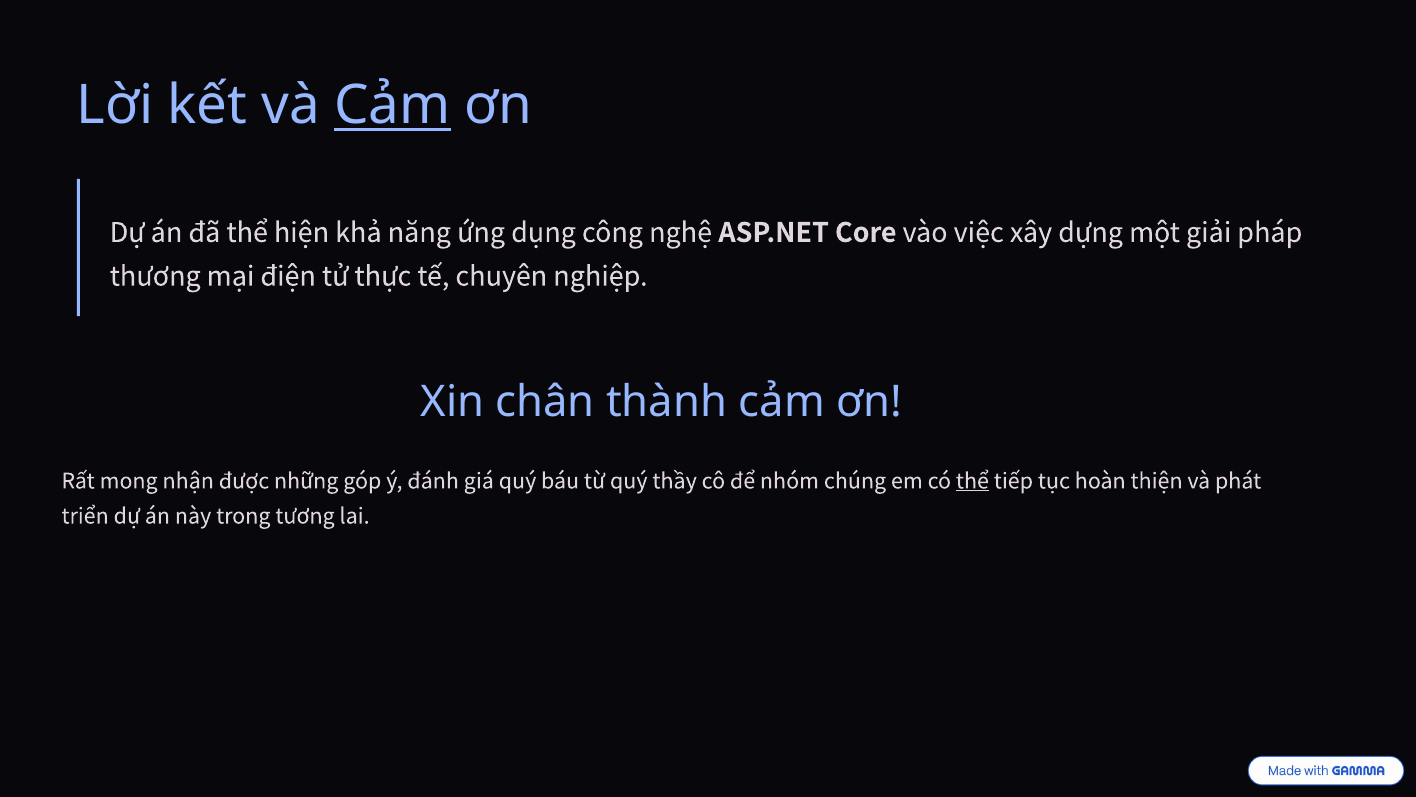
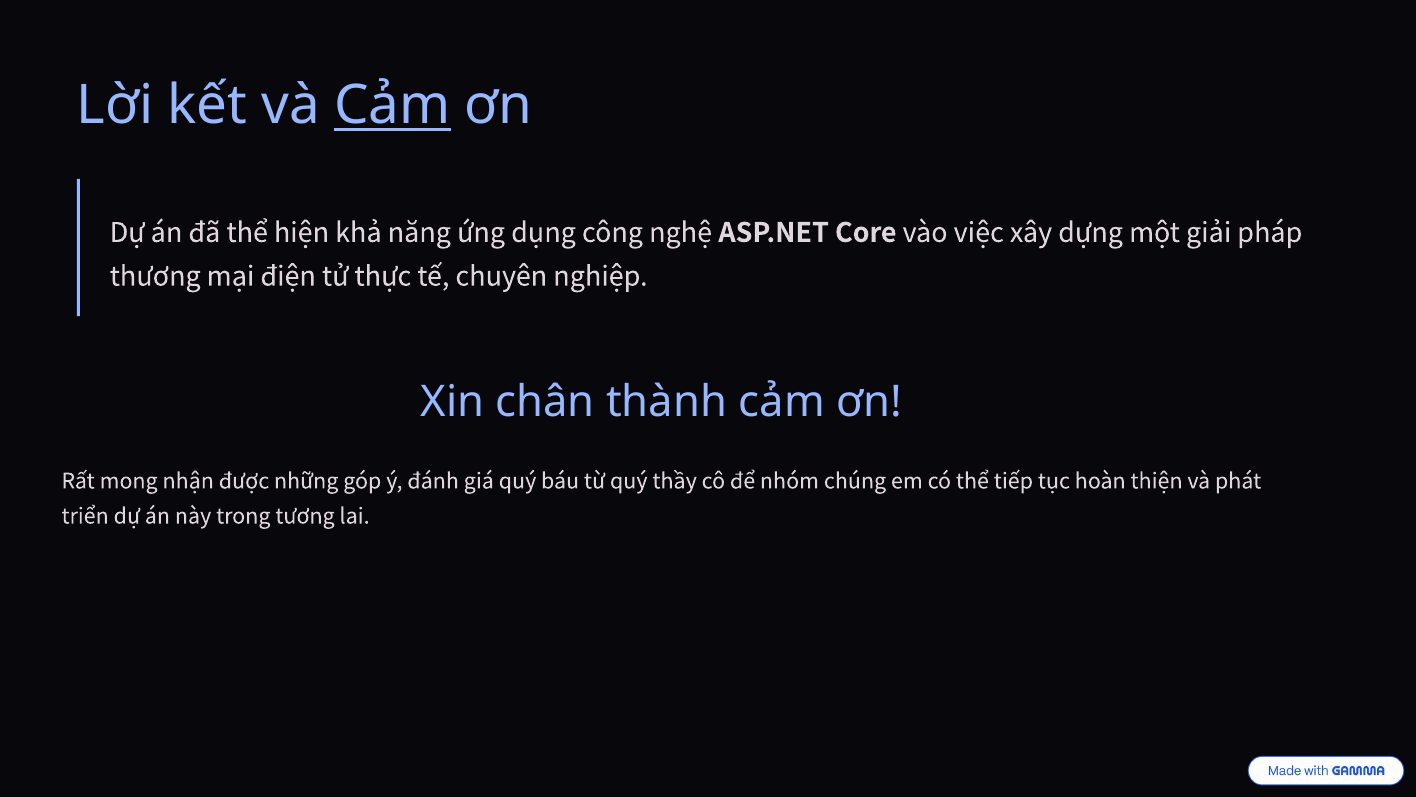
thể underline: present -> none (972, 481)
